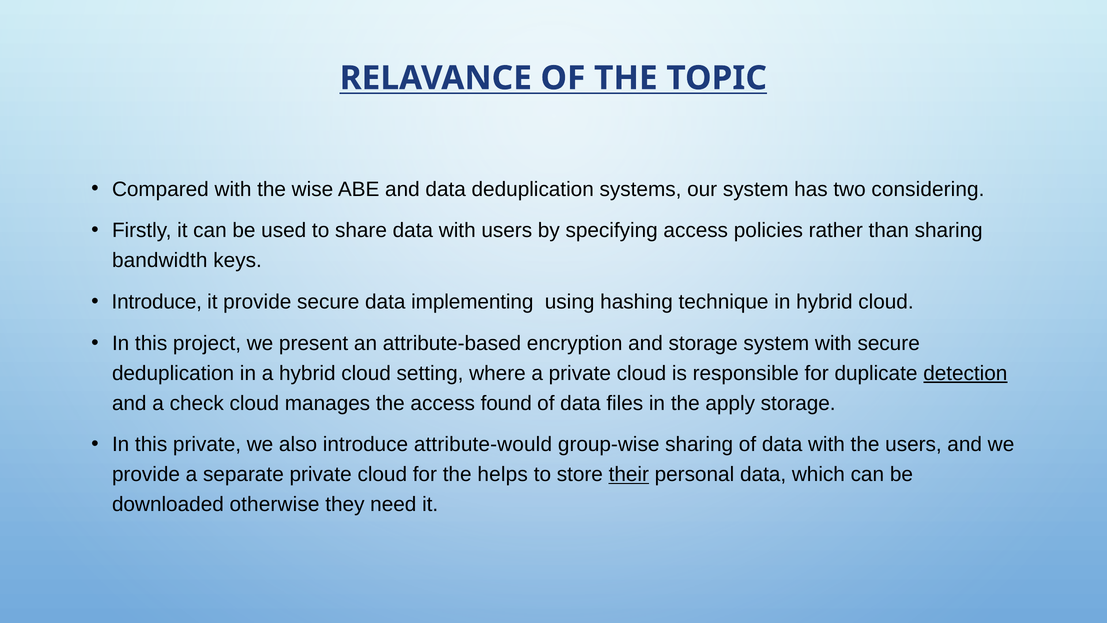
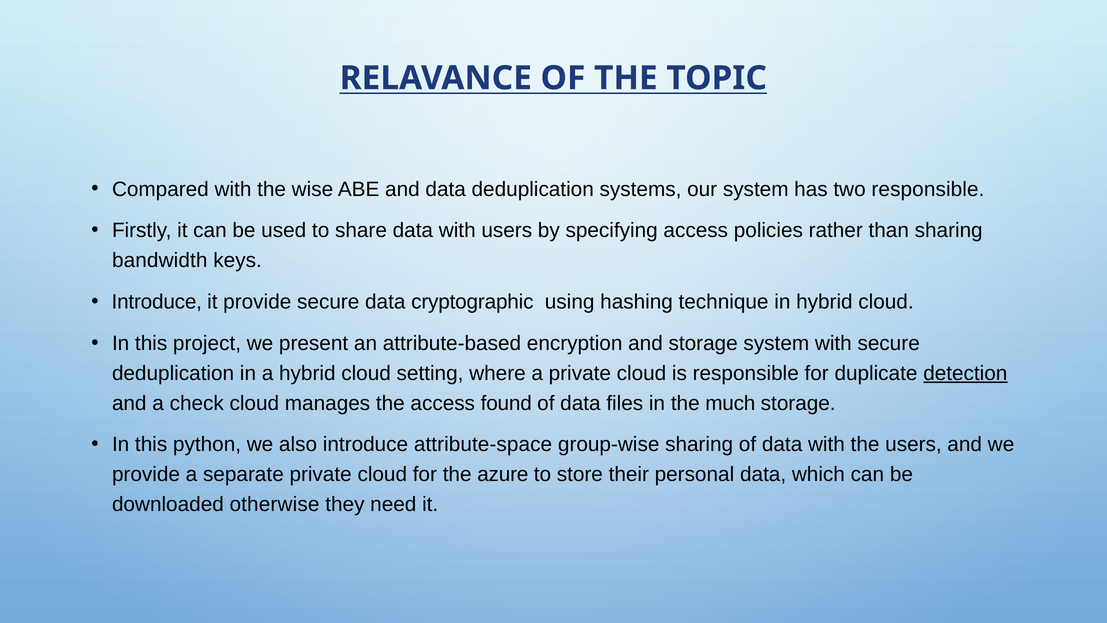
two considering: considering -> responsible (928, 189)
implementing: implementing -> cryptographic (472, 302)
apply: apply -> much (730, 403)
this private: private -> python (207, 444)
attribute-would: attribute-would -> attribute-space (483, 444)
helps: helps -> azure (503, 474)
their underline: present -> none (629, 474)
